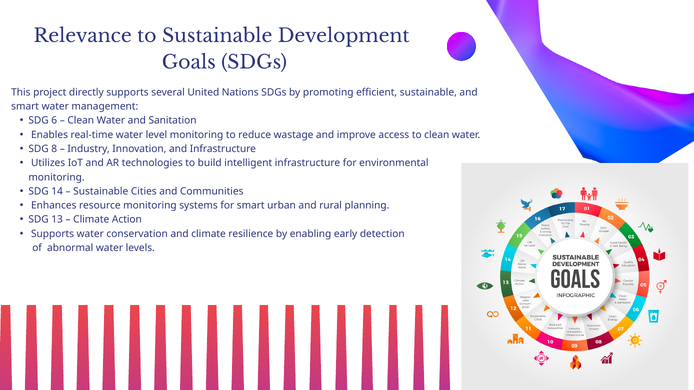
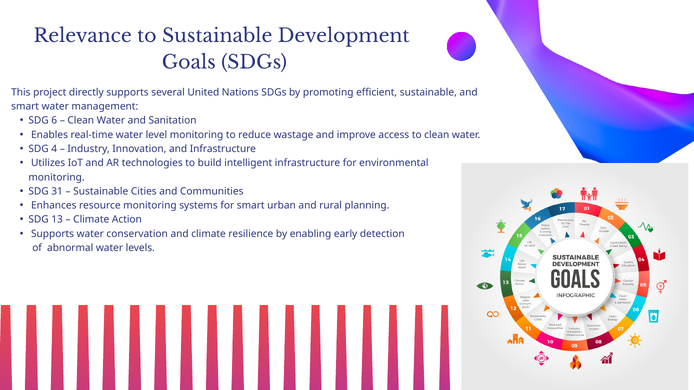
8: 8 -> 4 (54, 149)
14: 14 -> 31 (57, 192)
